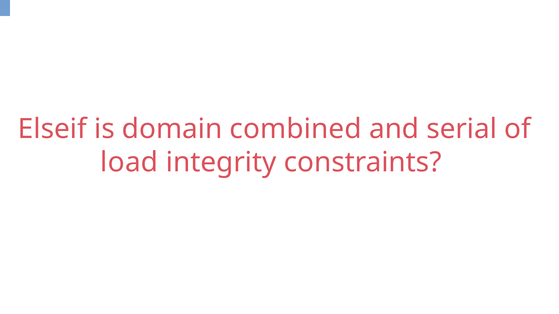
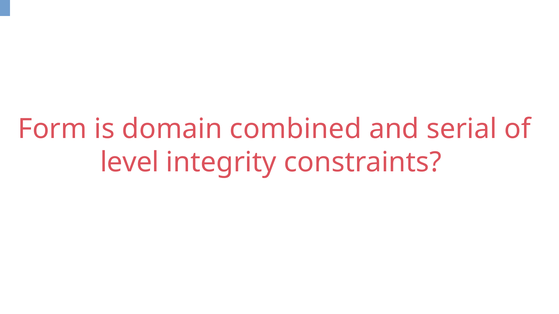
Elseif: Elseif -> Form (52, 129)
load: load -> level (130, 163)
